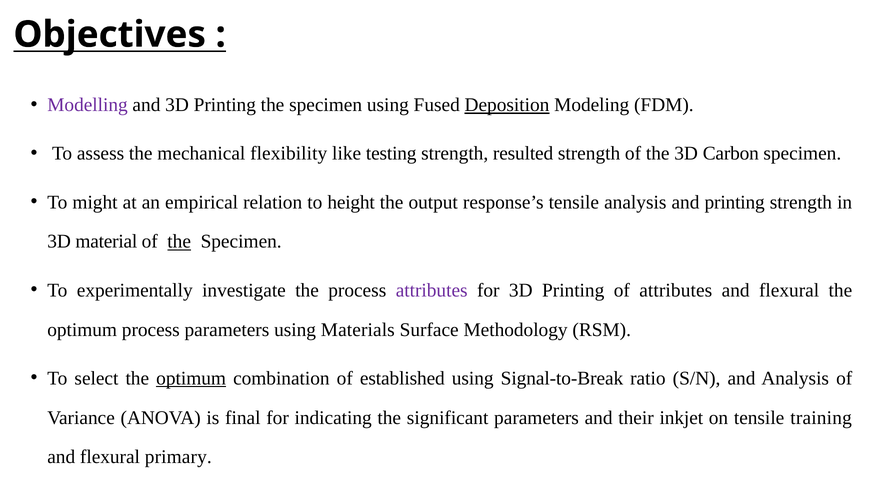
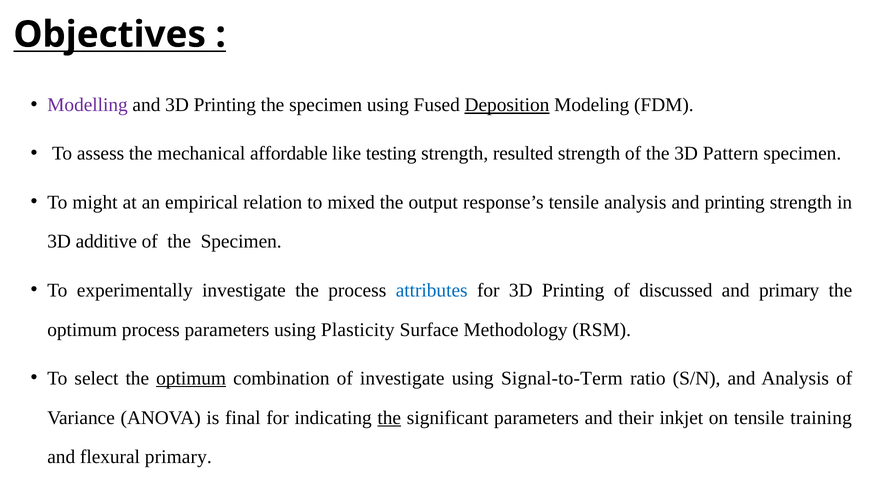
flexibility: flexibility -> affordable (289, 154)
Carbon: Carbon -> Pattern (731, 154)
height: height -> mixed (351, 202)
material: material -> additive (106, 242)
the underline: present -> none (179, 242)
attributes colour: purple -> blue (432, 290)
of attributes: attributes -> discussed (676, 290)
flexural: flexural -> primary (789, 290)
Materials: Materials -> Plasticity (358, 330)
of established: established -> investigate (402, 378)
Signal-to-Break: Signal-to-Break -> Signal-to-Term (562, 378)
the underline: none -> present (389, 418)
